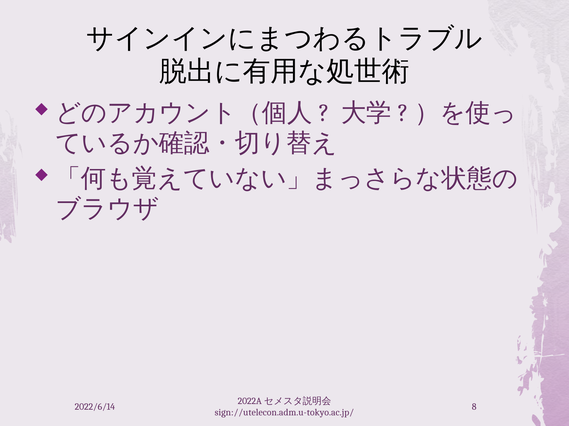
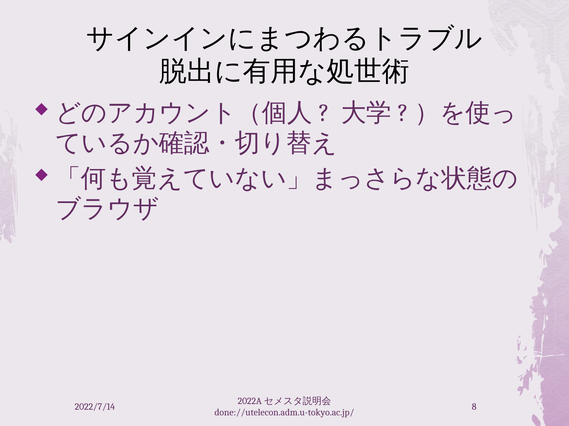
2022/6/14: 2022/6/14 -> 2022/7/14 (95, 408)
sign://utelecon.adm.u-tokyo.ac.jp/: sign://utelecon.adm.u-tokyo.ac.jp/ -> done://utelecon.adm.u-tokyo.ac.jp/ (284, 413)
